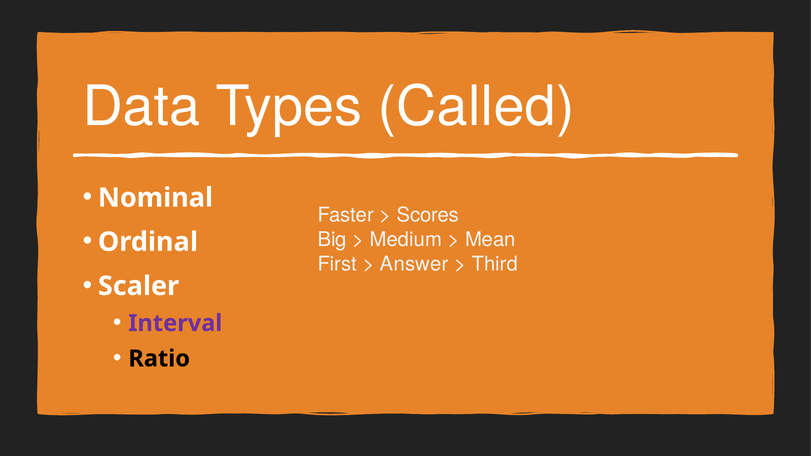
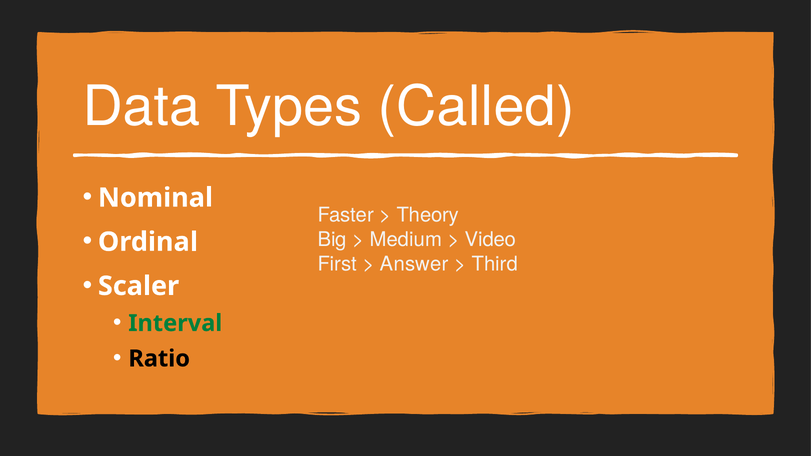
Scores: Scores -> Theory (428, 215)
Mean: Mean -> Video (490, 240)
Interval colour: purple -> green (175, 323)
